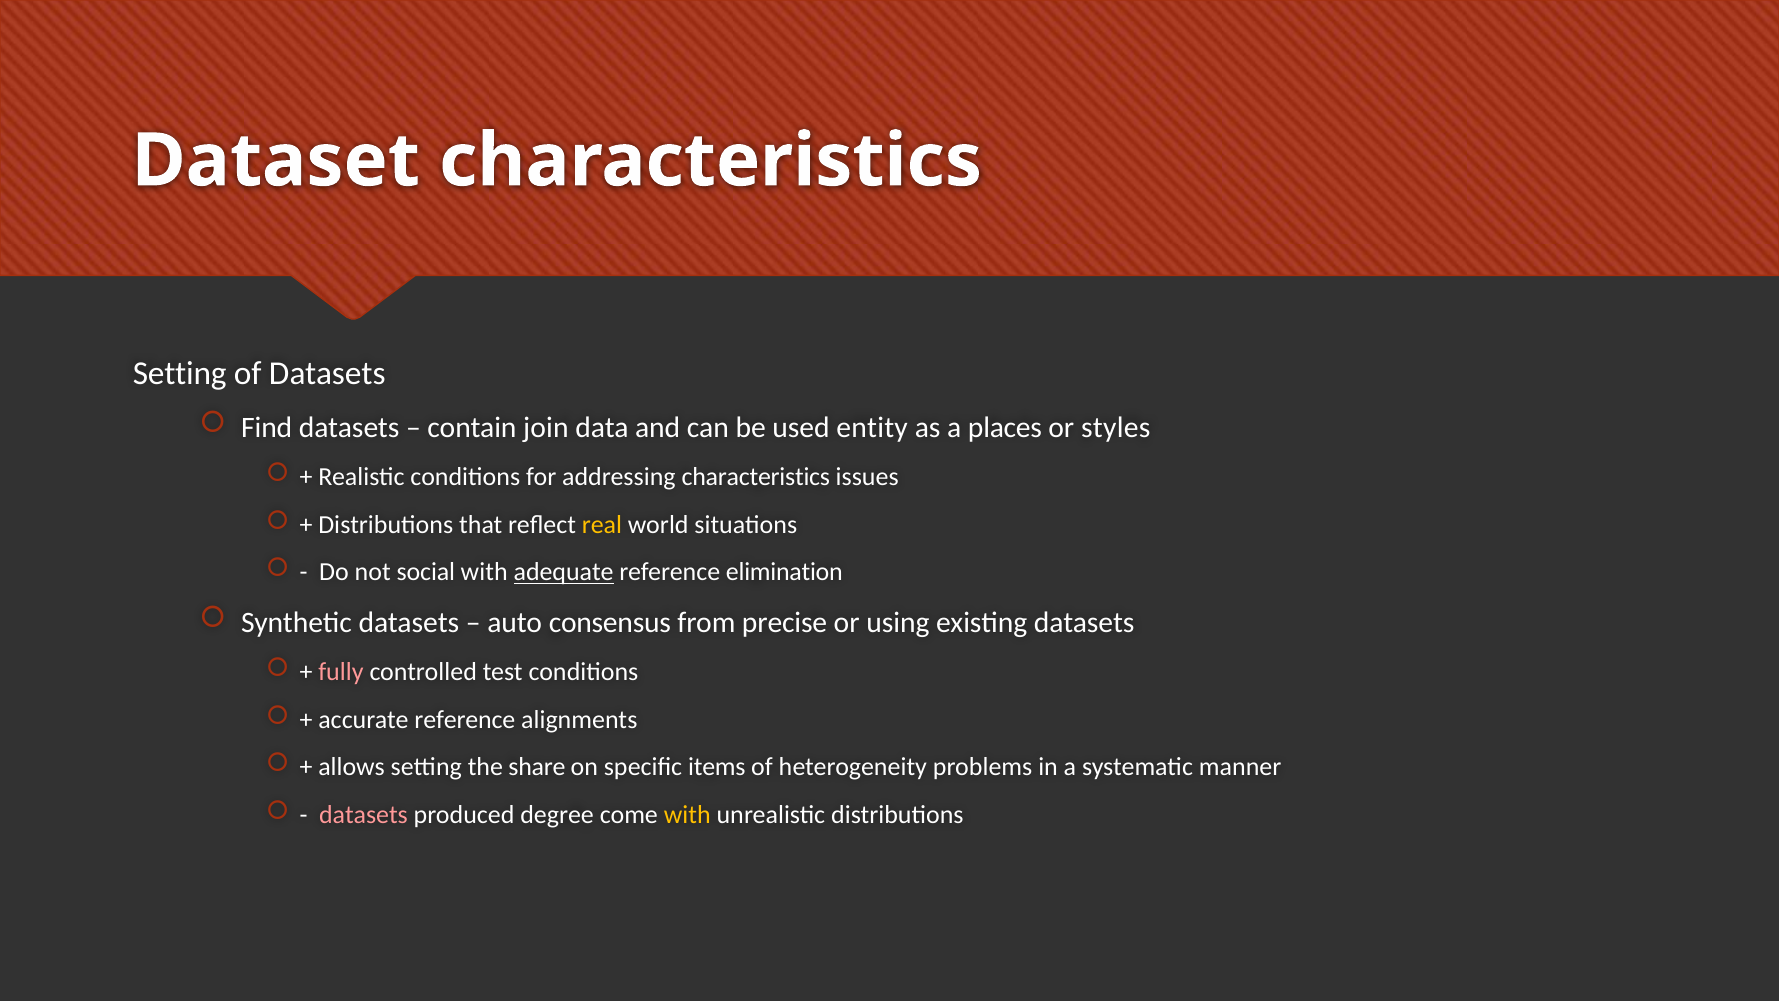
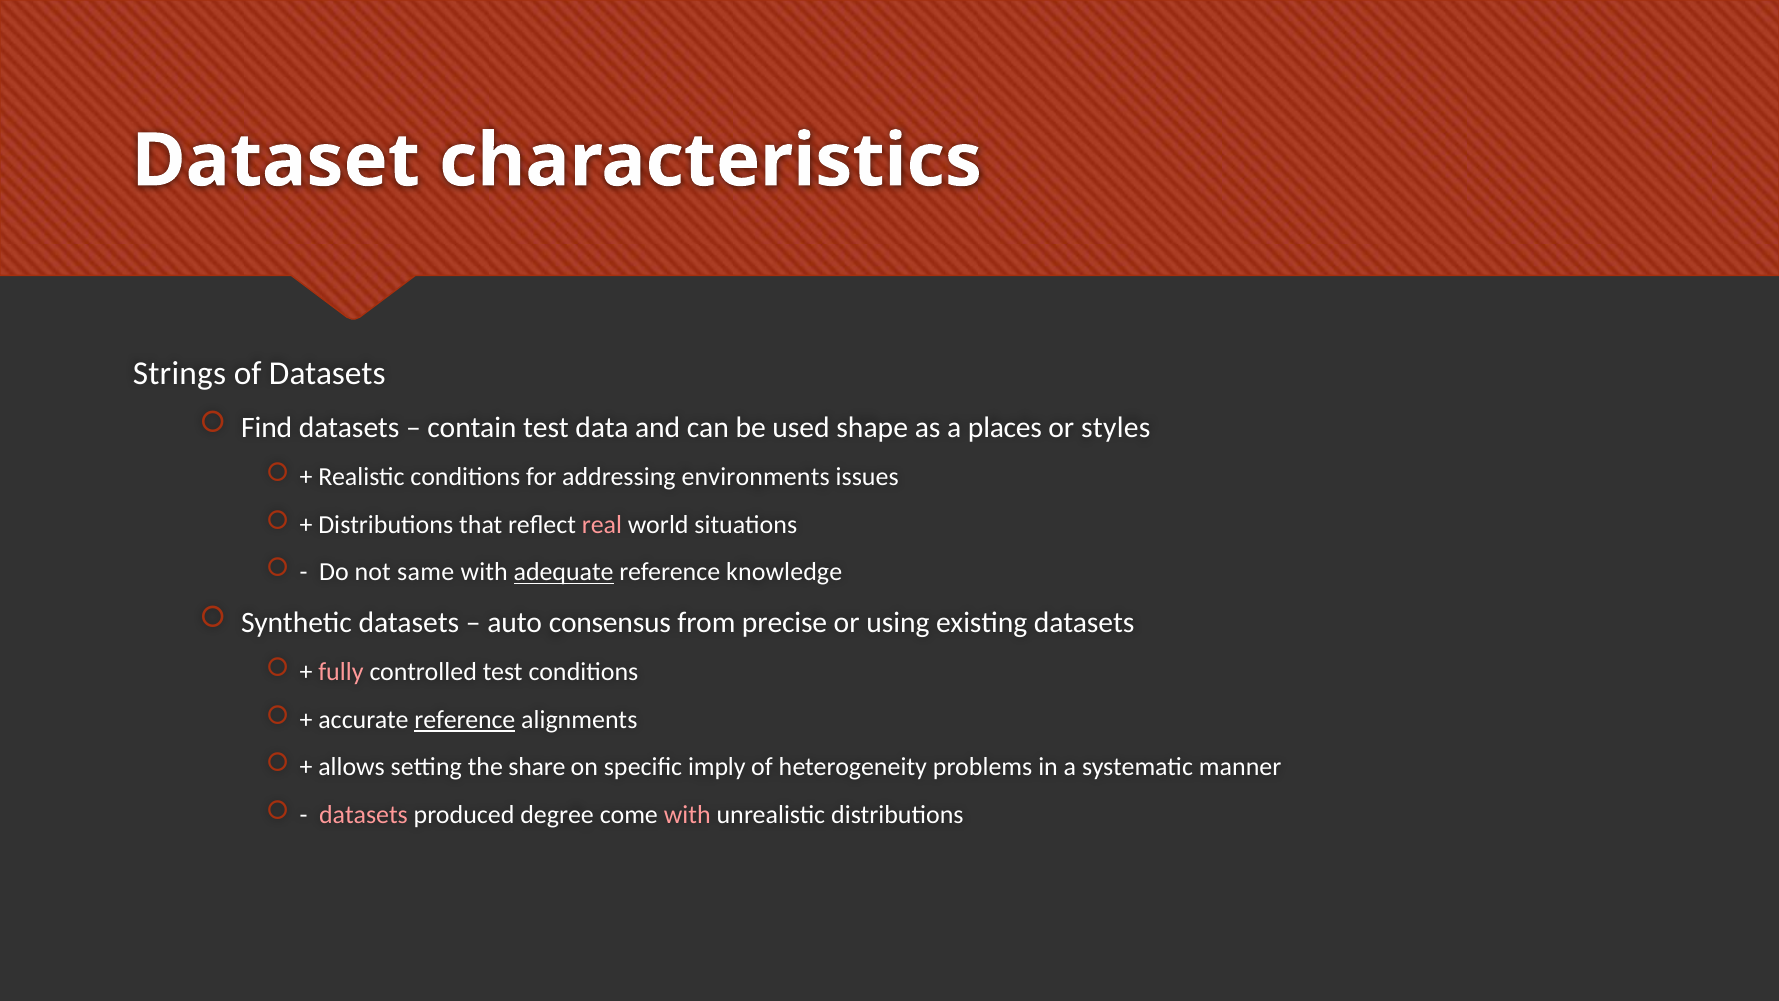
Setting: Setting -> Strings (179, 373)
contain join: join -> test (546, 428)
entity: entity -> shape (872, 428)
addressing characteristics: characteristics -> environments (756, 477)
real colour: yellow -> pink (602, 525)
social: social -> same (426, 572)
elimination: elimination -> knowledge (784, 572)
reference underline: none -> present (465, 720)
items: items -> imply (717, 767)
with colour: yellow -> pink (687, 815)
